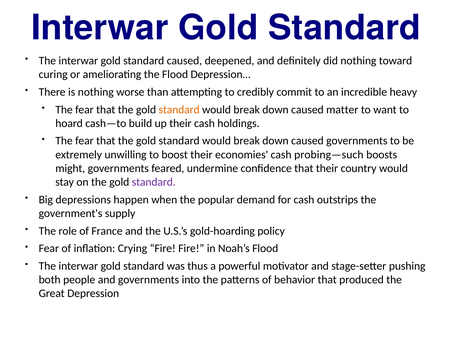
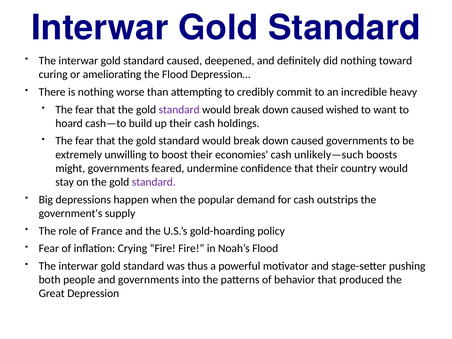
standard colour: orange -> purple (179, 110)
matter: matter -> wished (342, 110)
probing—such: probing—such -> unlikely—such (329, 155)
